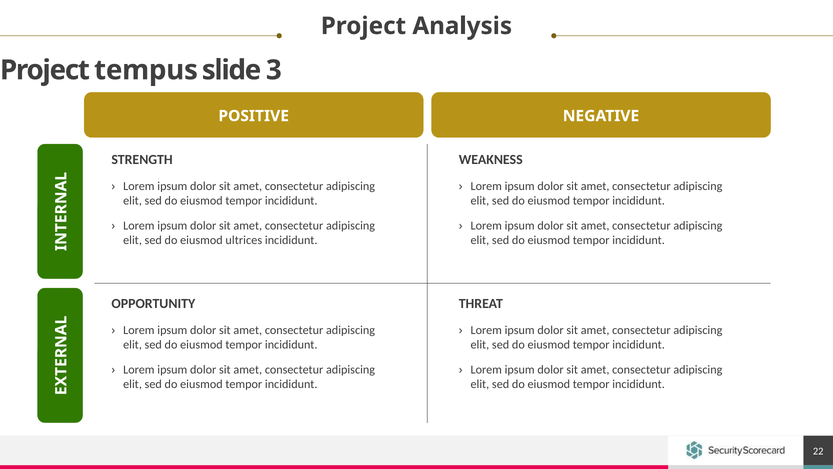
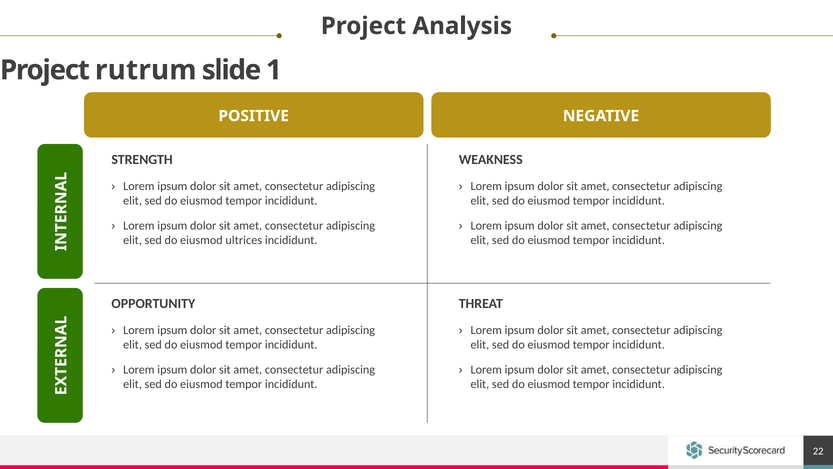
tempus: tempus -> rutrum (146, 70)
3: 3 -> 1 (274, 70)
